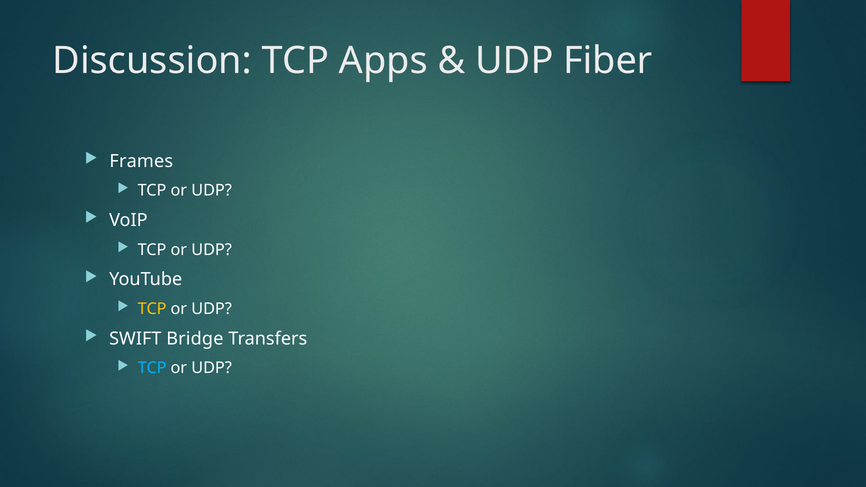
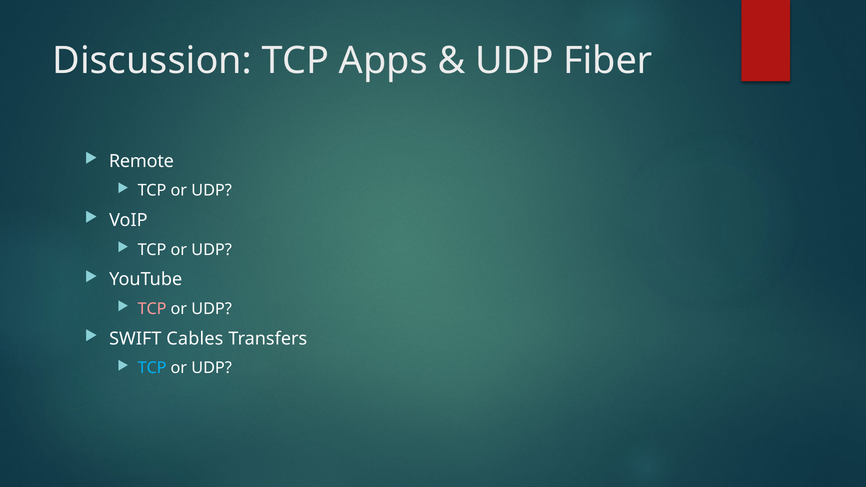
Frames: Frames -> Remote (141, 161)
TCP colour: yellow -> pink (152, 309)
Bridge: Bridge -> Cables (195, 339)
